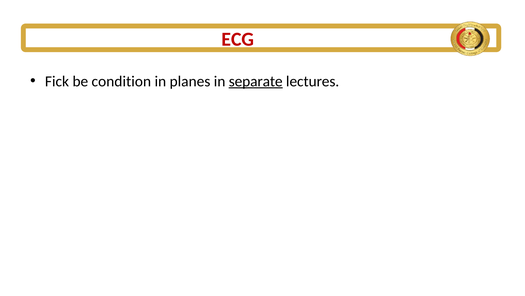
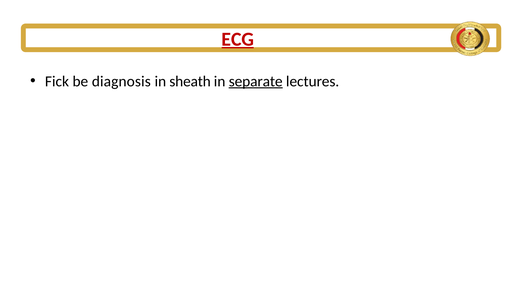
ECG underline: none -> present (238, 39)
condition: condition -> diagnosis (121, 81)
planes: planes -> sheath (190, 81)
